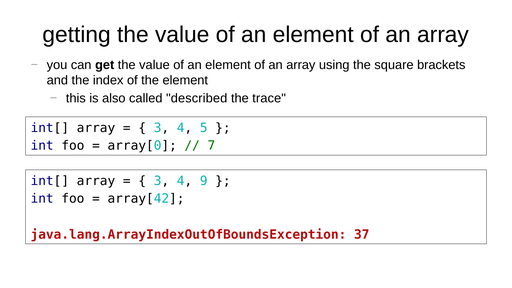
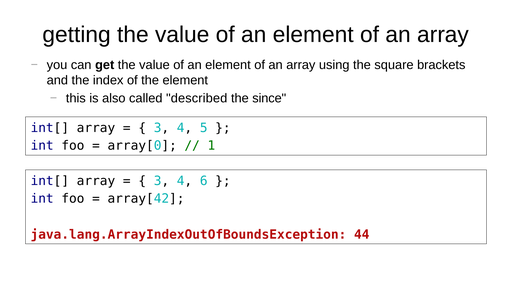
trace: trace -> since (269, 98)
7: 7 -> 1 (211, 146)
9: 9 -> 6 (204, 181)
37: 37 -> 44 (362, 235)
